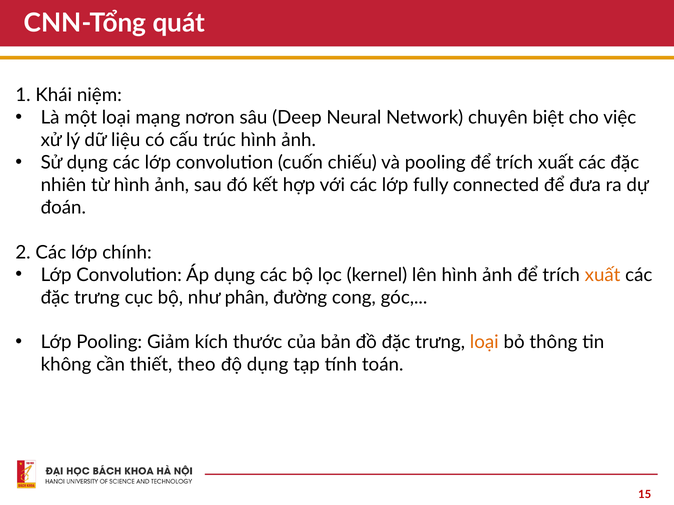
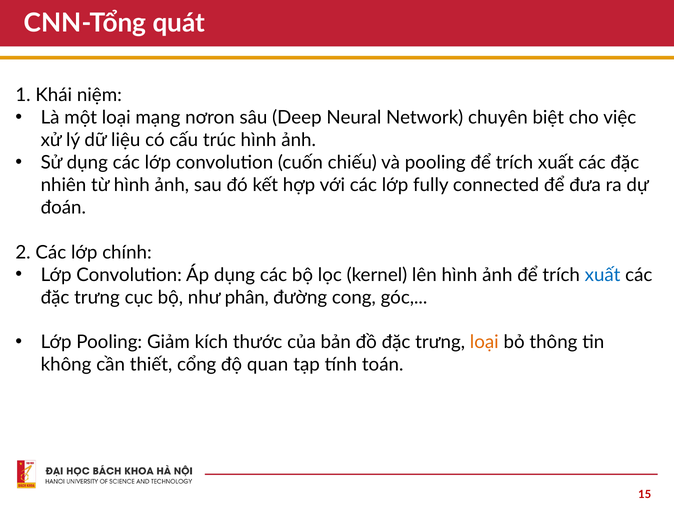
xuất colour: orange -> blue (603, 275)
theo: theo -> cổng (197, 365)
độ dụng: dụng -> quan (268, 365)
